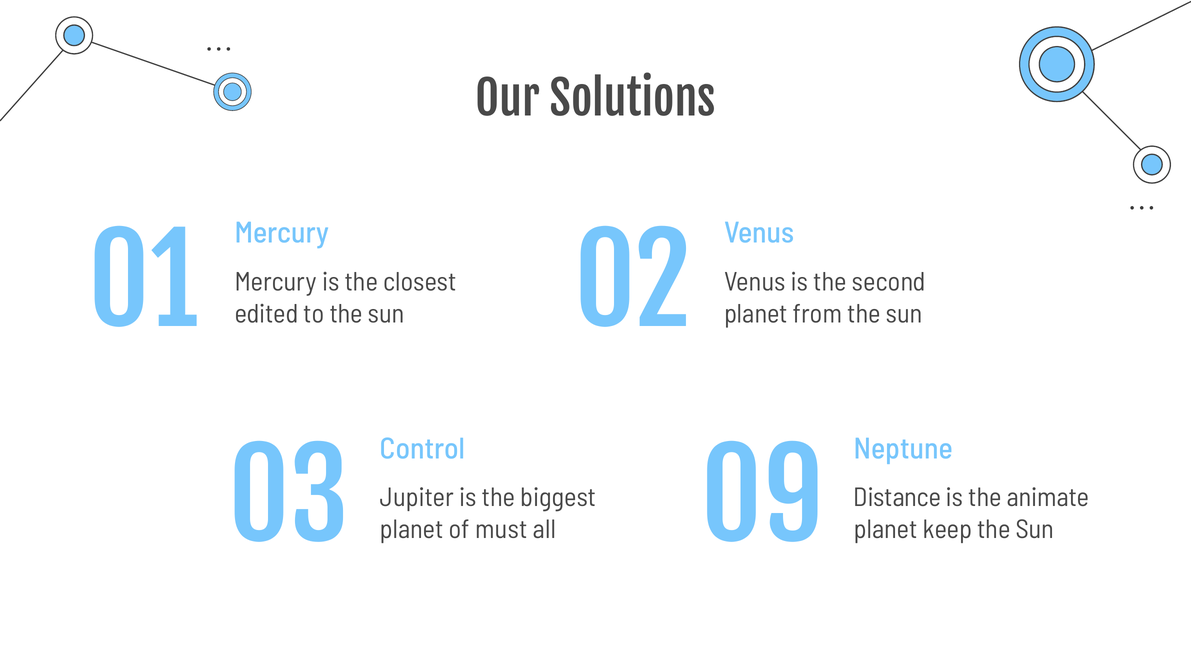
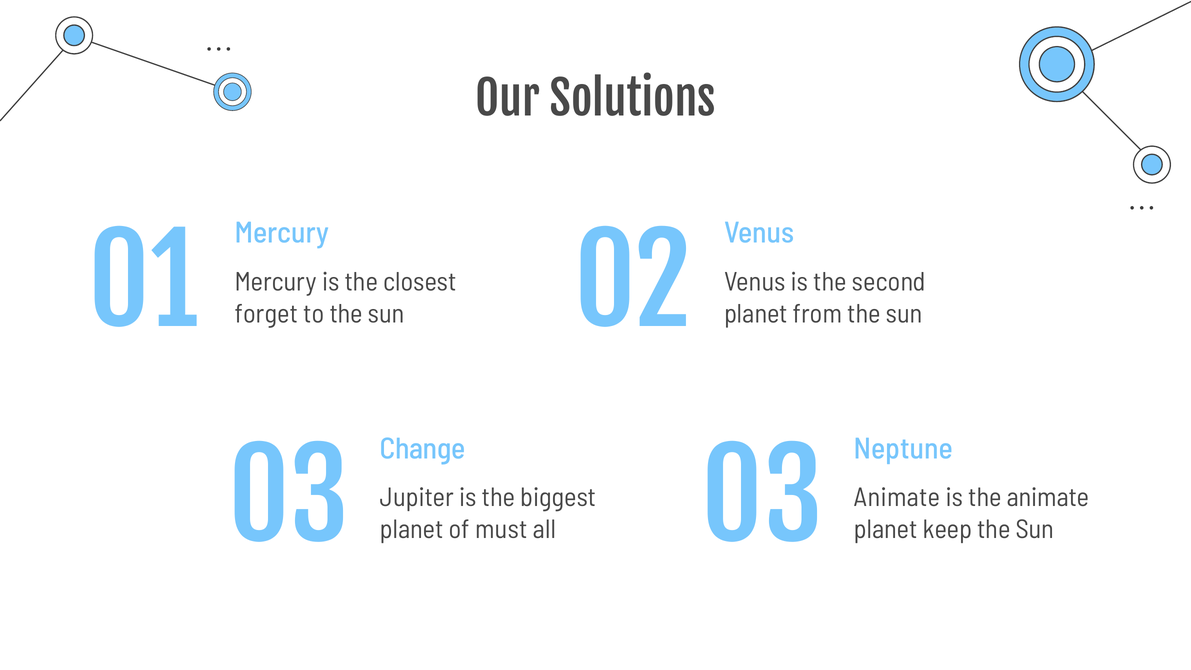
edited: edited -> forget (266, 314)
Control: Control -> Change (423, 449)
03 09: 09 -> 03 (762, 502)
Distance: Distance -> Animate (897, 498)
